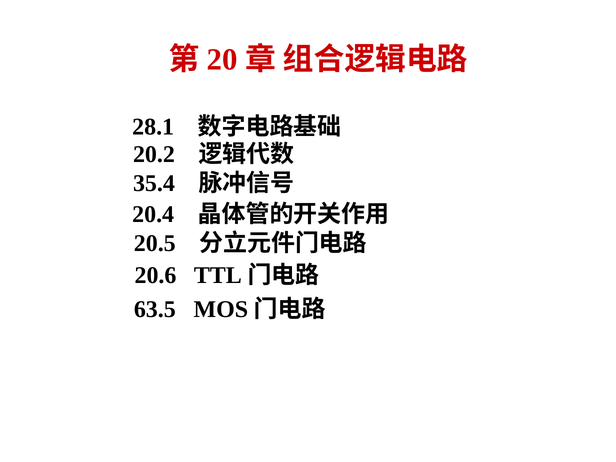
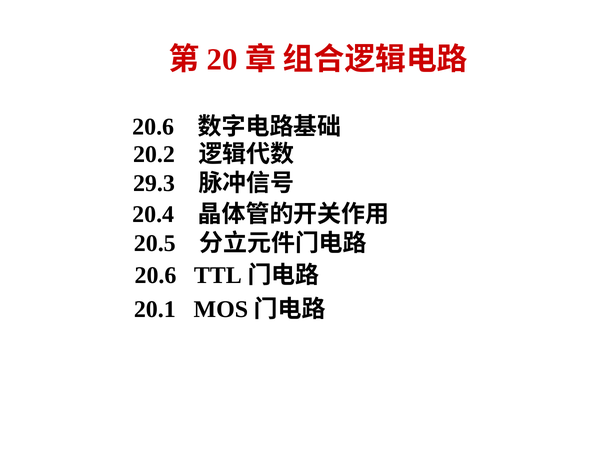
28.1: 28.1 -> 20.6 (153, 127)
35.4: 35.4 -> 29.3 (154, 183)
63.5: 63.5 -> 20.1 (155, 309)
